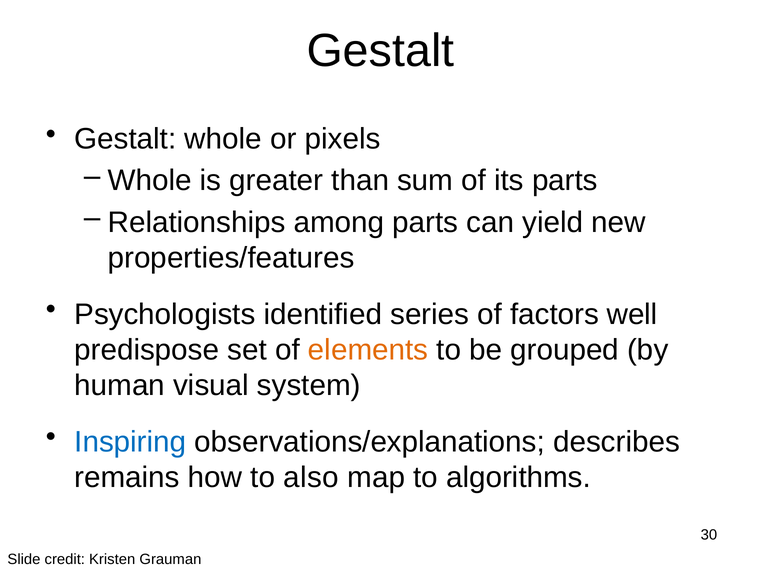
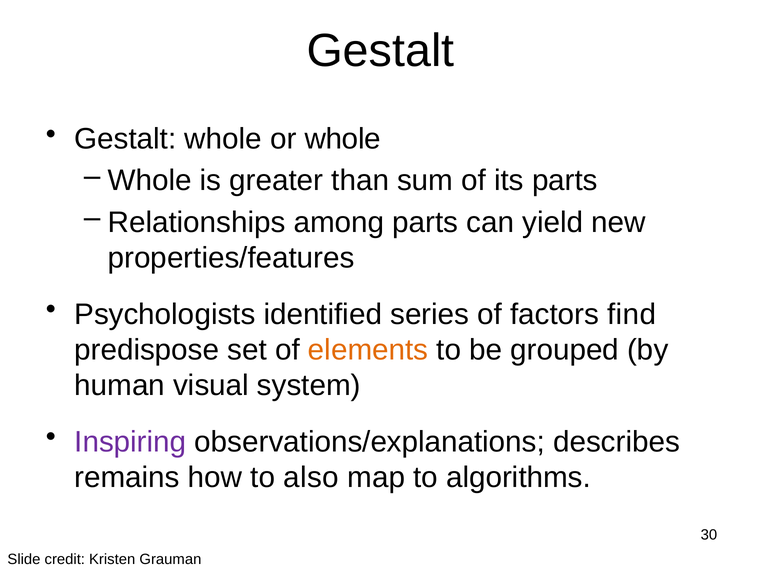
or pixels: pixels -> whole (343, 139)
well: well -> find (632, 314)
Inspiring colour: blue -> purple (130, 442)
